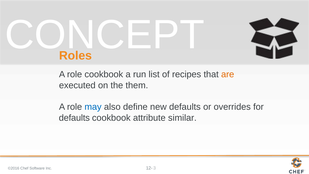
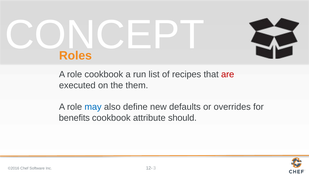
are colour: orange -> red (228, 74)
defaults: defaults -> benefits (74, 118)
similar: similar -> should (182, 118)
